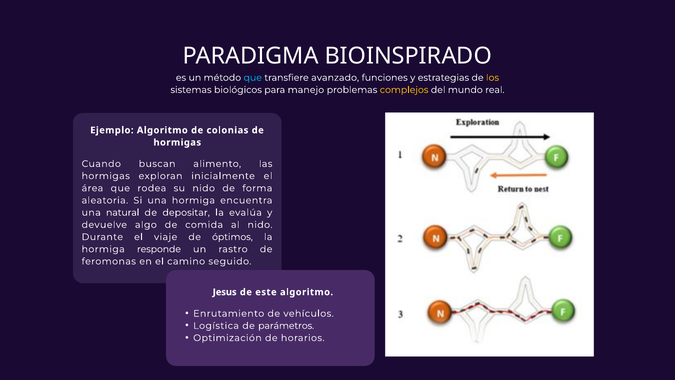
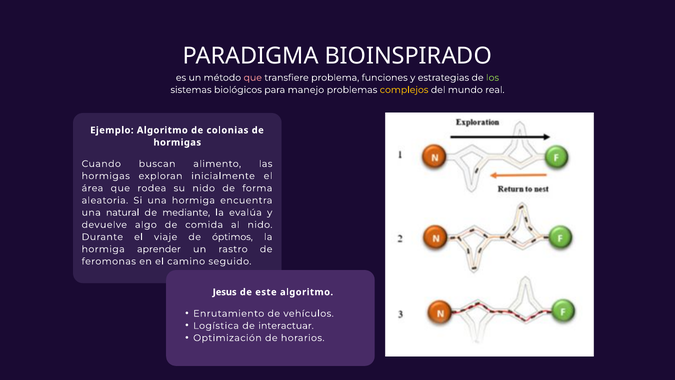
que colour: light blue -> pink (253, 78)
avanzado: avanzado -> problema (335, 78)
los colour: yellow -> light green (493, 78)
depositar: depositar -> mediante (186, 212)
responde: responde -> aprender (159, 249)
parámetros: parámetros -> interactuar (286, 325)
